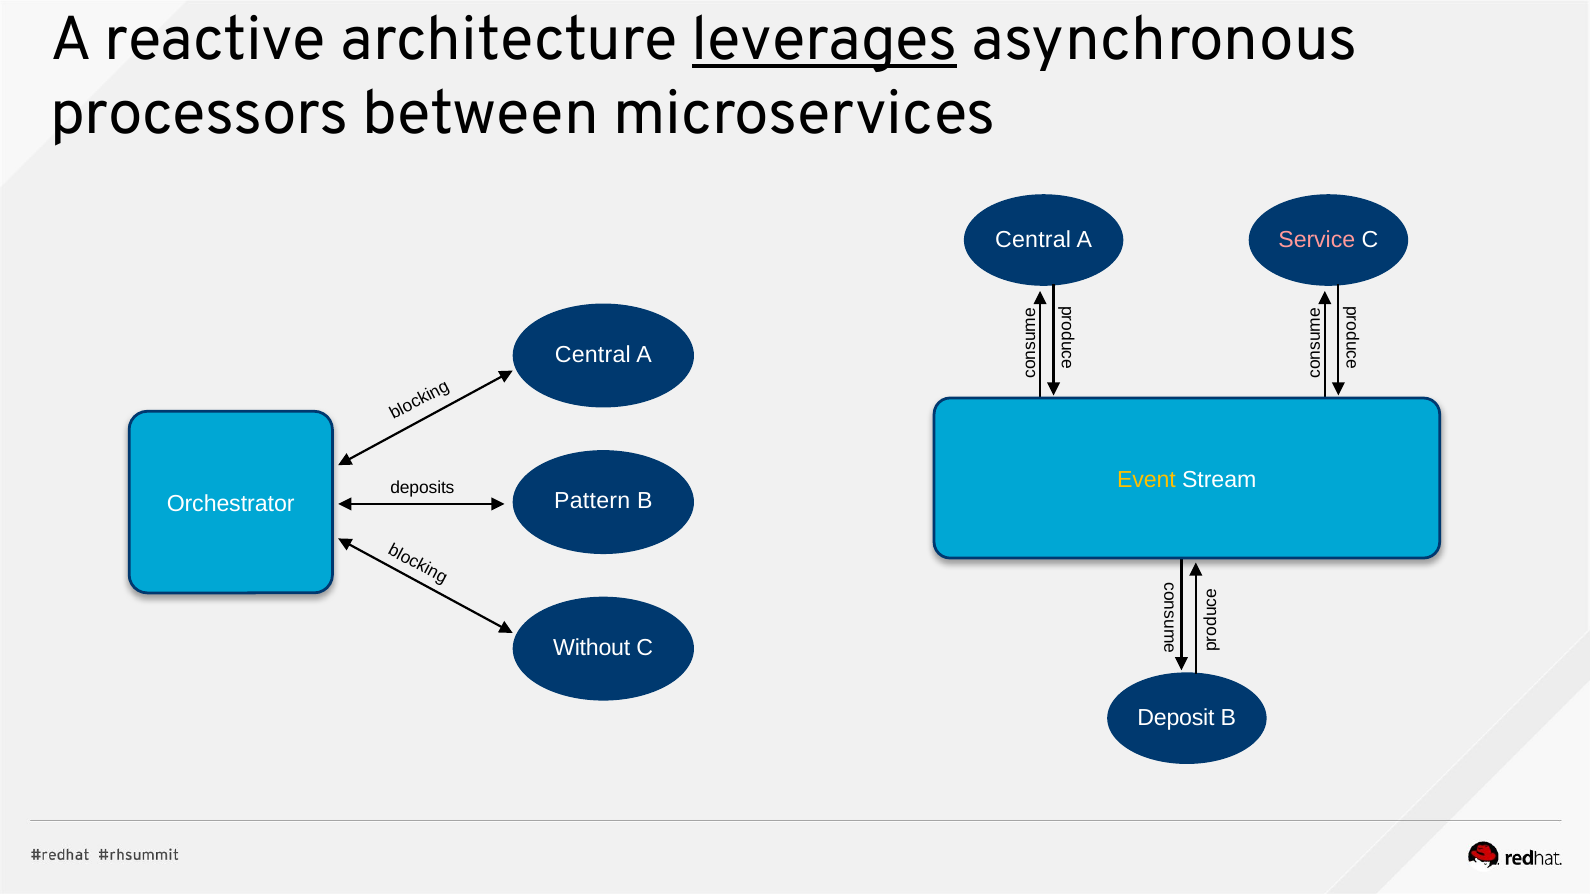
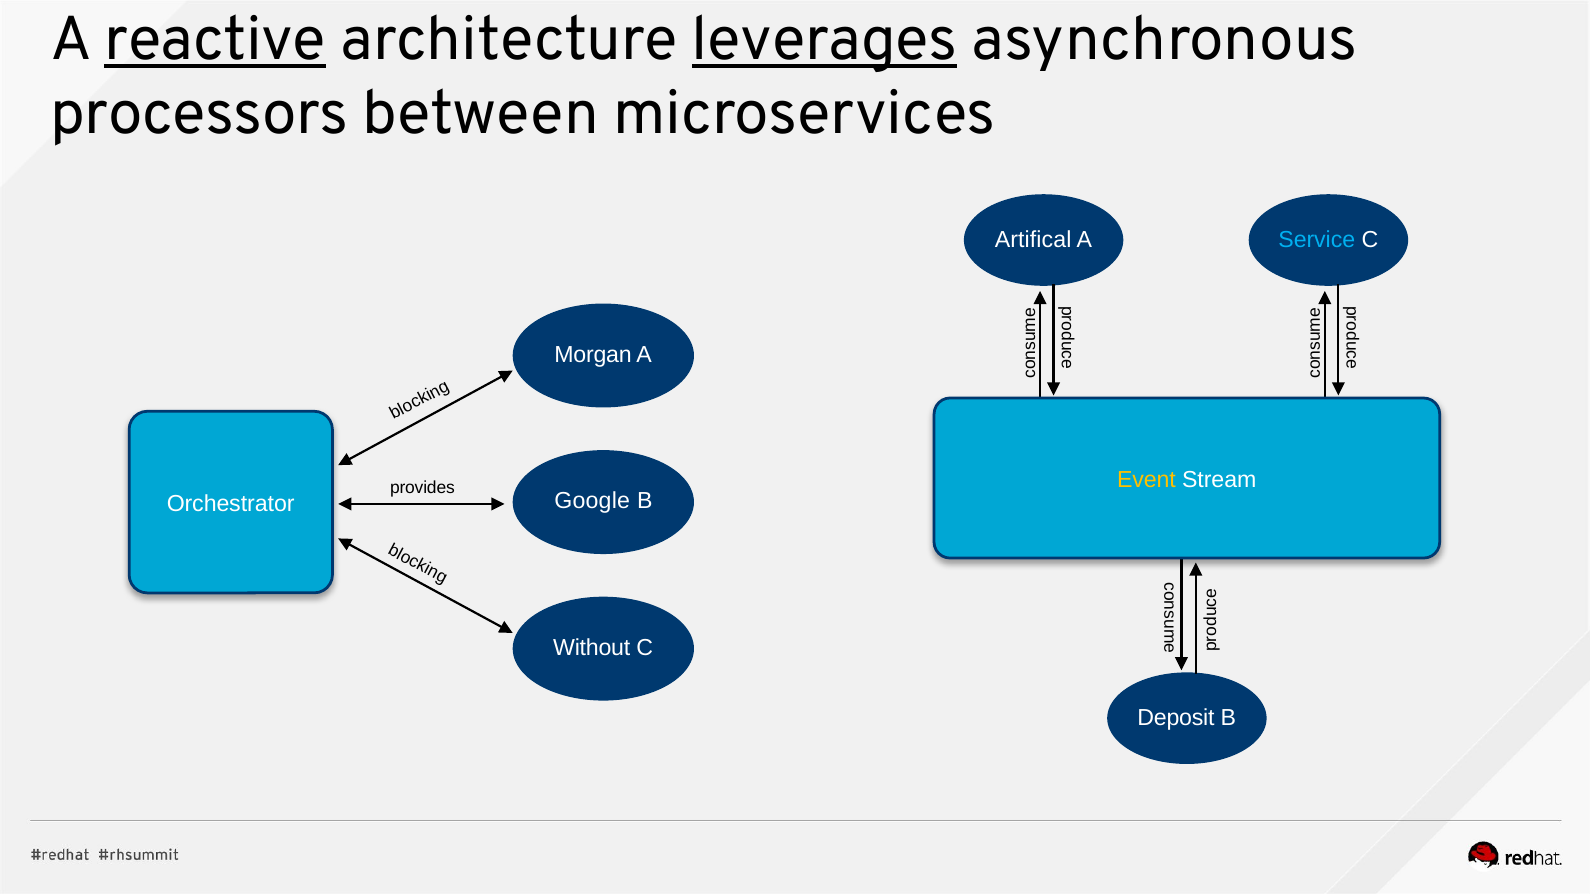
reactive underline: none -> present (215, 39)
Central: Central -> Artifical (1033, 240)
Service colour: pink -> light blue (1317, 240)
Central: Central -> Morgan (593, 355)
deposits: deposits -> provides (422, 488)
Pattern: Pattern -> Google (592, 501)
